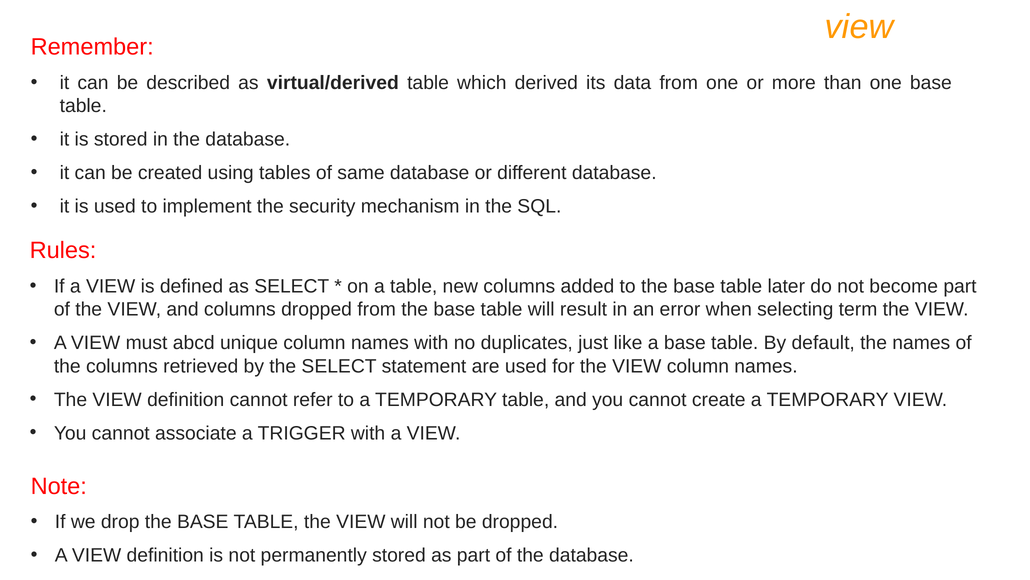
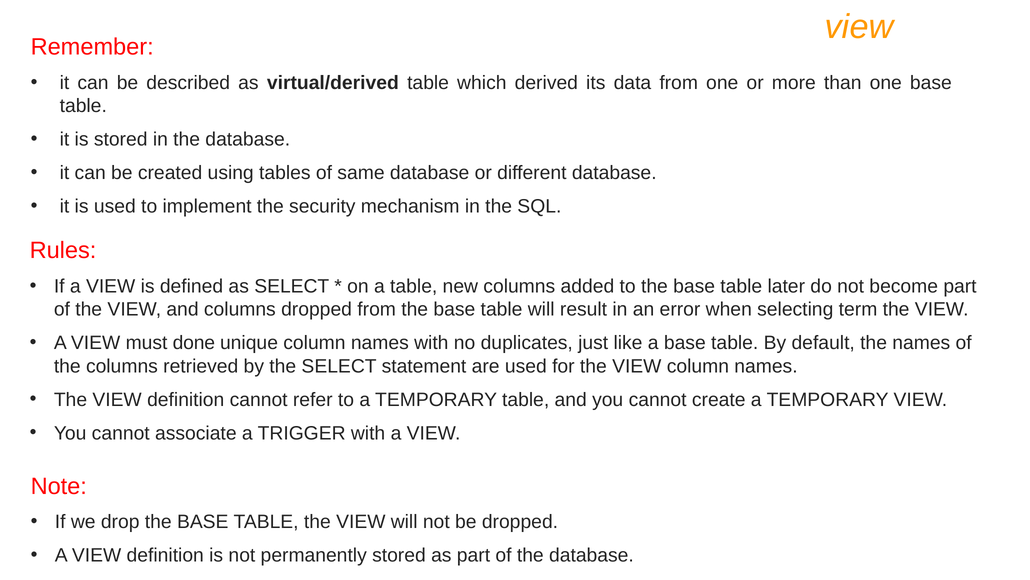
abcd: abcd -> done (194, 343)
